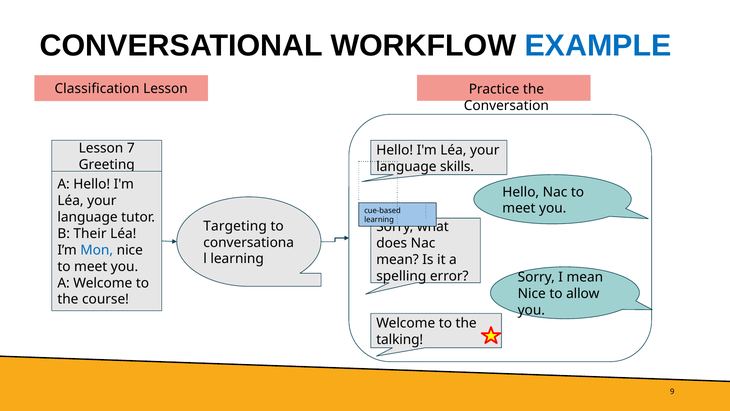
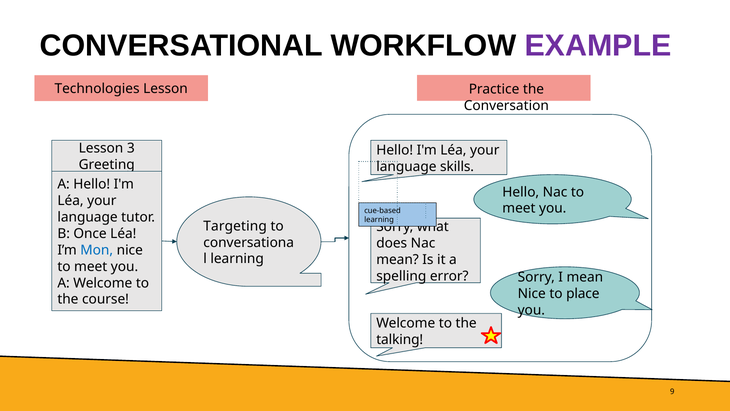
EXAMPLE colour: blue -> purple (598, 46)
Classification: Classification -> Technologies (97, 89)
7: 7 -> 3 (131, 148)
Their: Their -> Once (90, 233)
allow: allow -> place (583, 293)
